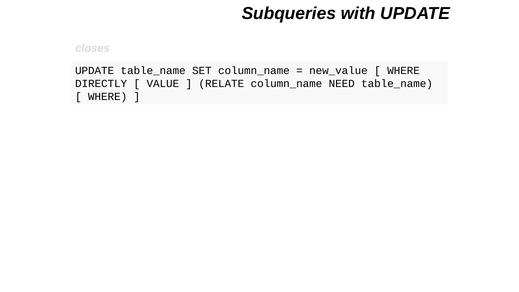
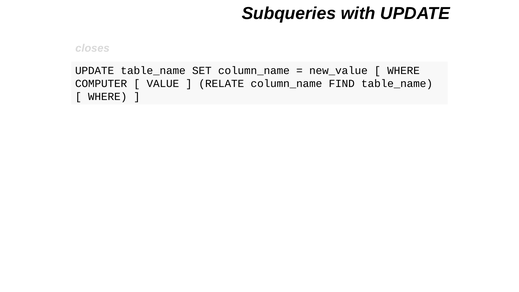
DIRECTLY: DIRECTLY -> COMPUTER (101, 84)
NEED: NEED -> FIND (342, 84)
